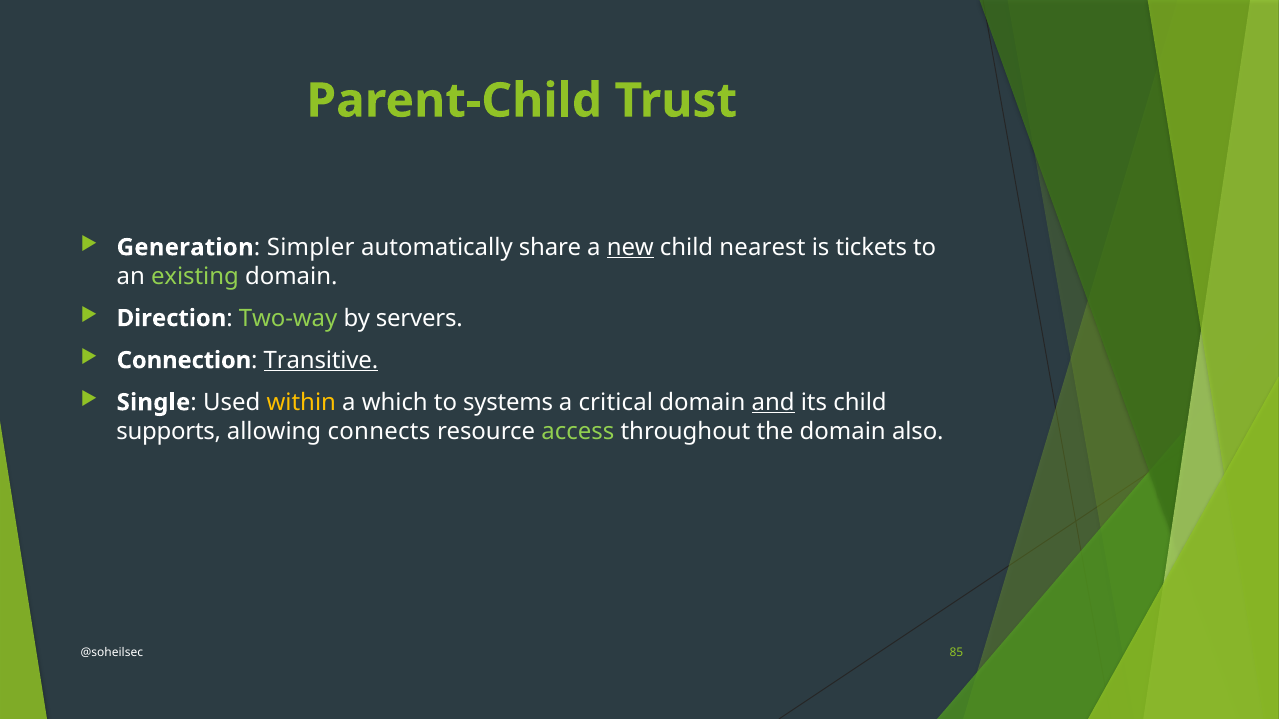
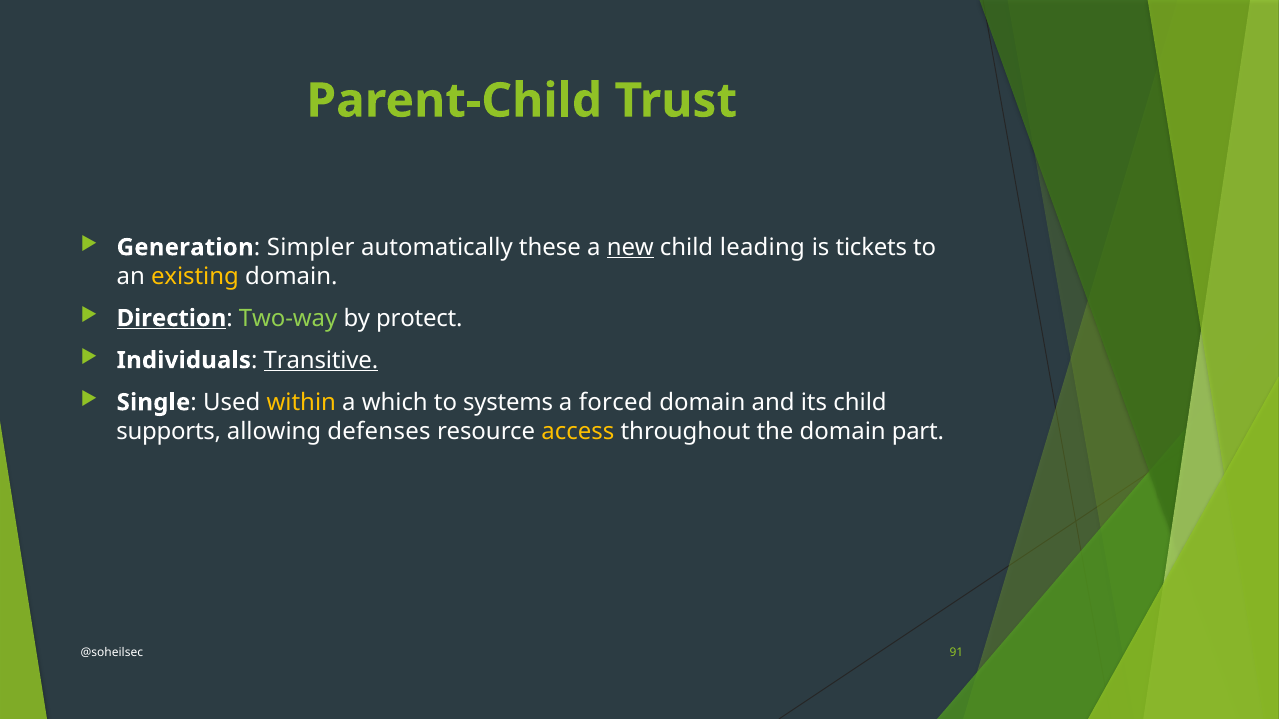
share: share -> these (550, 248)
nearest: nearest -> leading (762, 248)
existing colour: light green -> yellow (195, 276)
Direction underline: none -> present (171, 318)
servers: servers -> protect (419, 318)
Connection: Connection -> Individuals (184, 361)
critical: critical -> forced (616, 403)
and underline: present -> none (773, 403)
connects: connects -> defenses (379, 431)
access colour: light green -> yellow (578, 431)
also: also -> part (918, 431)
85: 85 -> 91 (957, 653)
